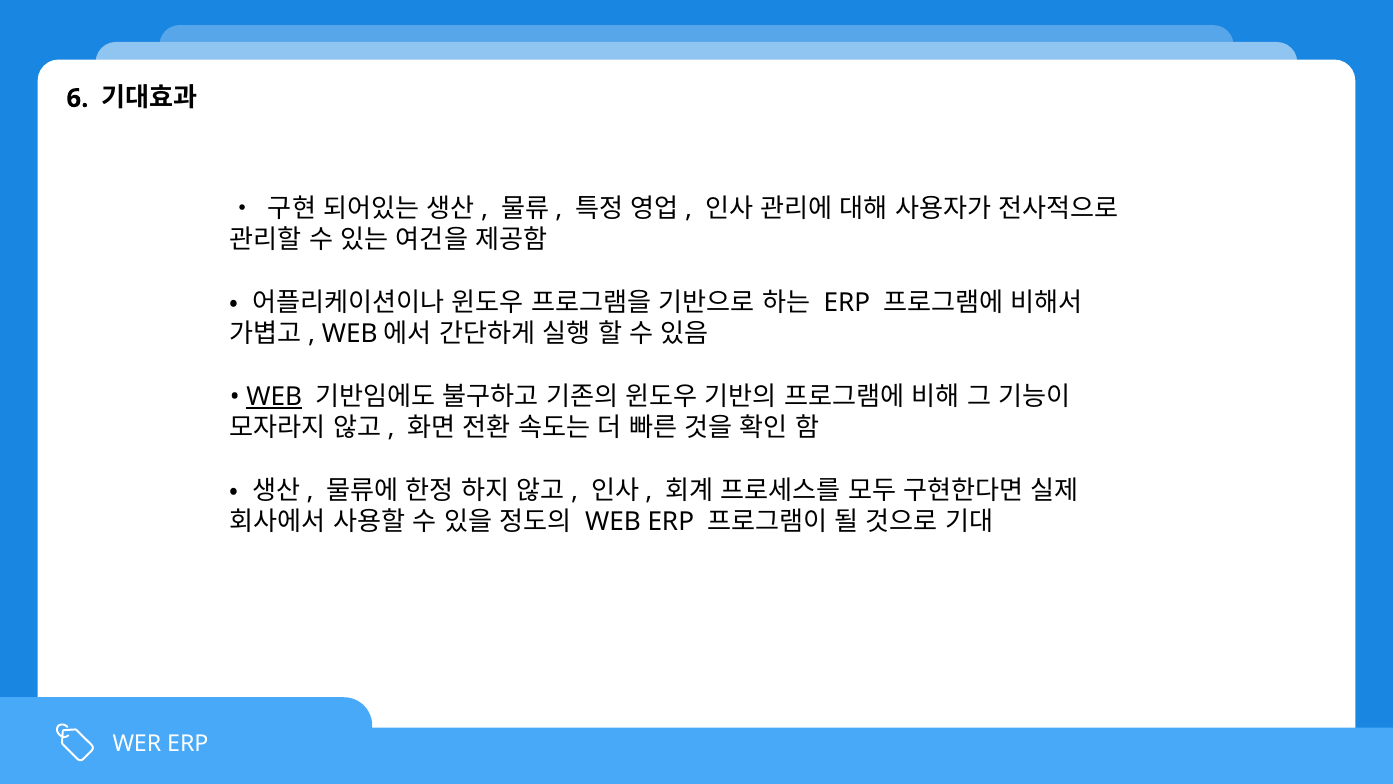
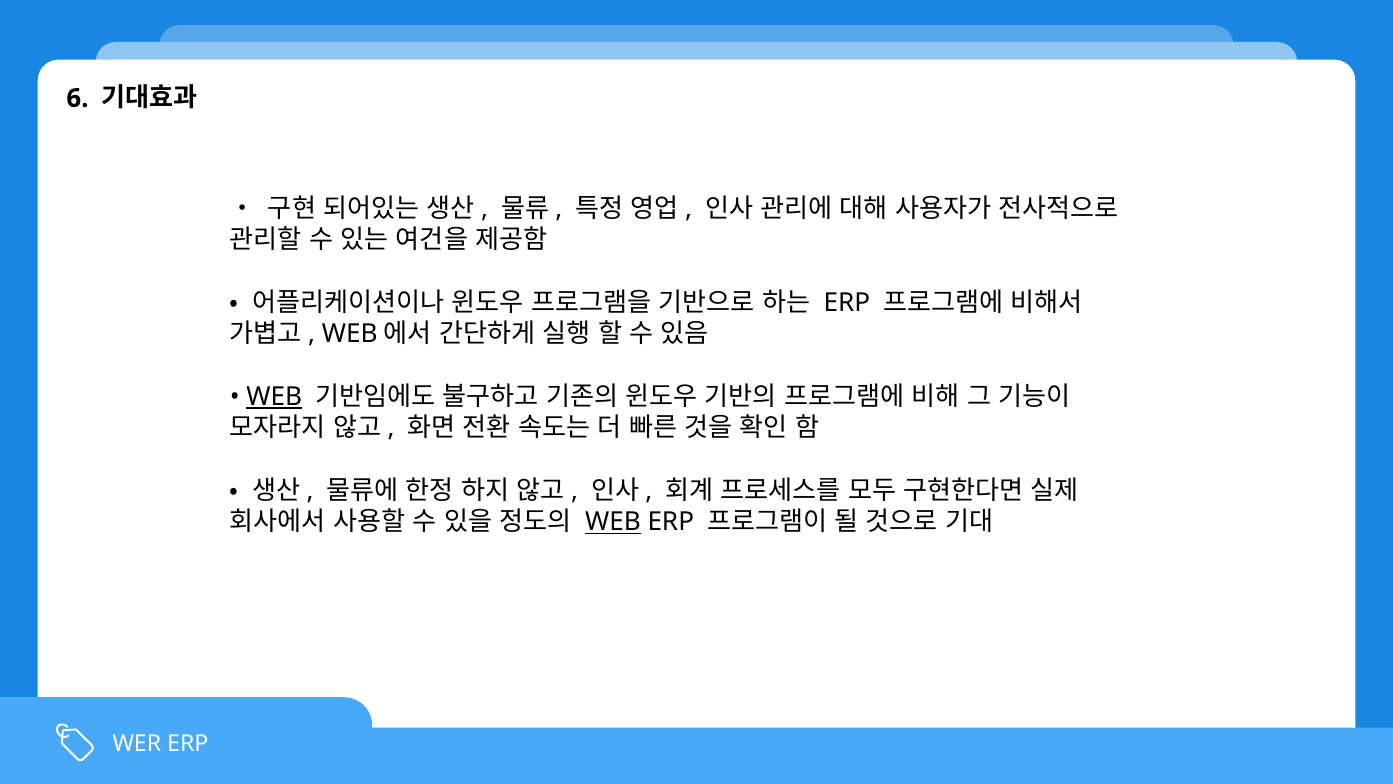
WEB underline: none -> present (613, 522)
